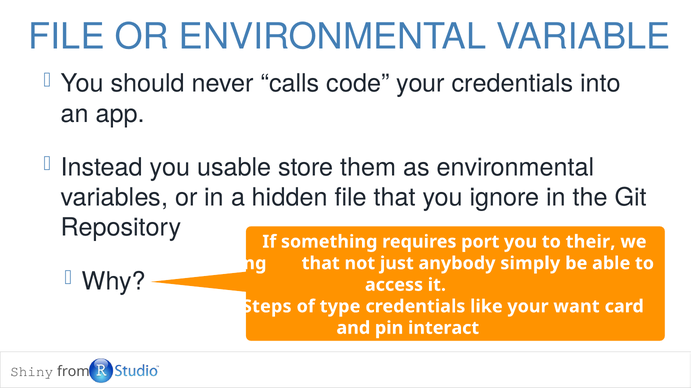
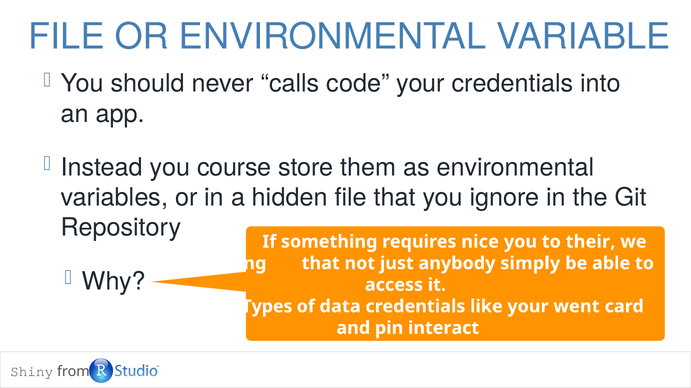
usable: usable -> course (234, 168)
port: port -> nice (480, 242)
Steps: Steps -> Types (267, 307)
type: type -> data (340, 307)
want: want -> went (577, 307)
